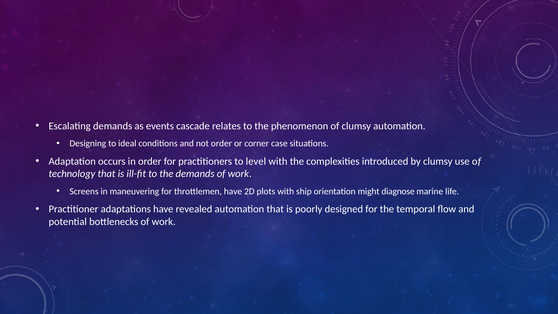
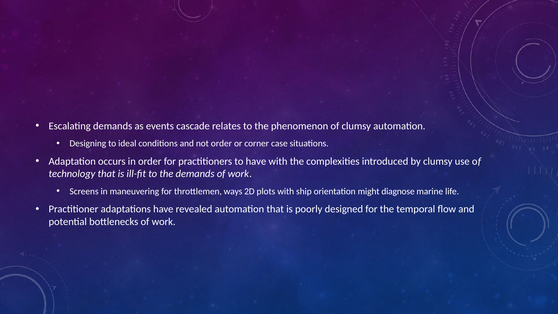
to level: level -> have (256, 161)
throttlemen have: have -> ways (233, 191)
